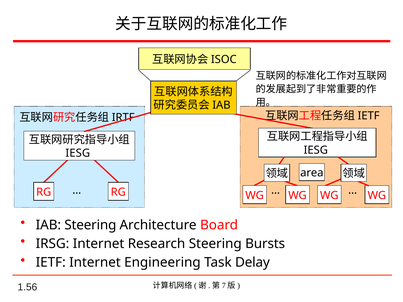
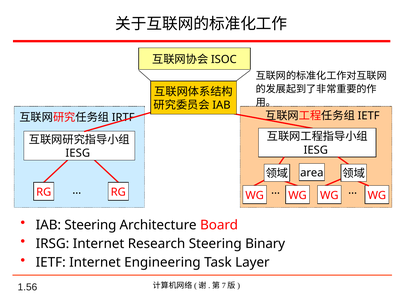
Bursts: Bursts -> Binary (265, 244)
Delay: Delay -> Layer (252, 263)
